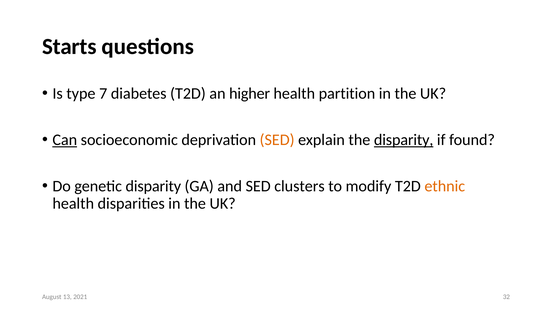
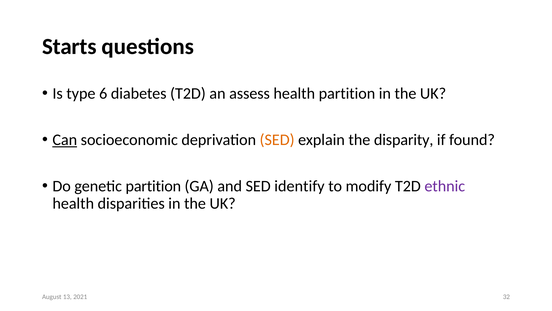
7: 7 -> 6 (103, 93)
higher: higher -> assess (250, 93)
disparity underline: present -> none (404, 140)
genetic disparity: disparity -> partition (153, 186)
clusters: clusters -> identify (299, 186)
ethnic colour: orange -> purple (445, 186)
